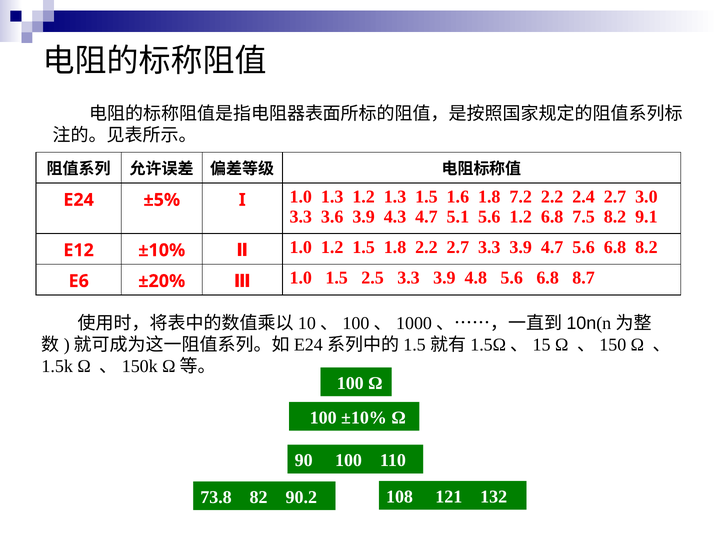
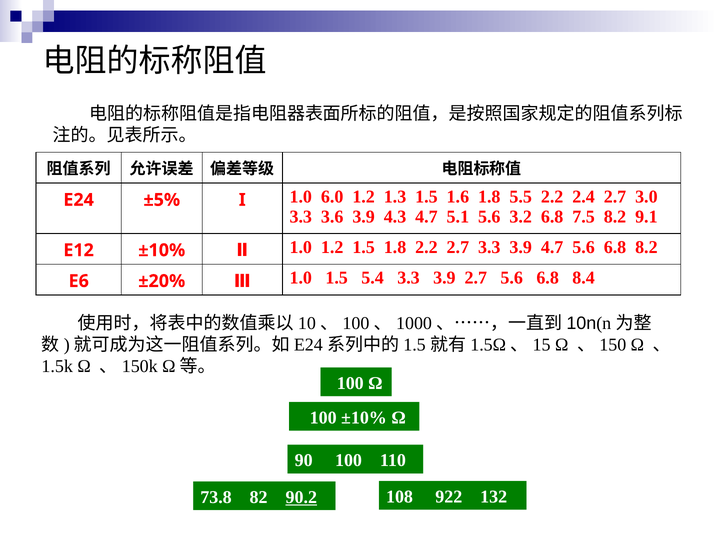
1.0 1.3: 1.3 -> 6.0 (332, 197)
7.2: 7.2 -> 5.5 (521, 197)
5.6 1.2: 1.2 -> 3.2 (521, 216)
2.5: 2.5 -> 5.4 (373, 278)
3.9 4.8: 4.8 -> 2.7 (476, 278)
8.7: 8.7 -> 8.4 (584, 278)
121: 121 -> 922 (449, 496)
90.2 underline: none -> present (301, 496)
